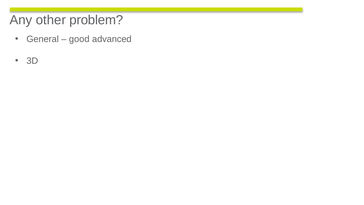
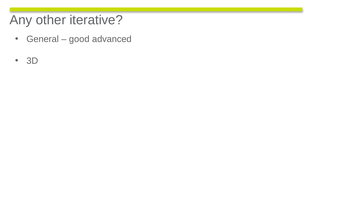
problem: problem -> iterative (96, 20)
